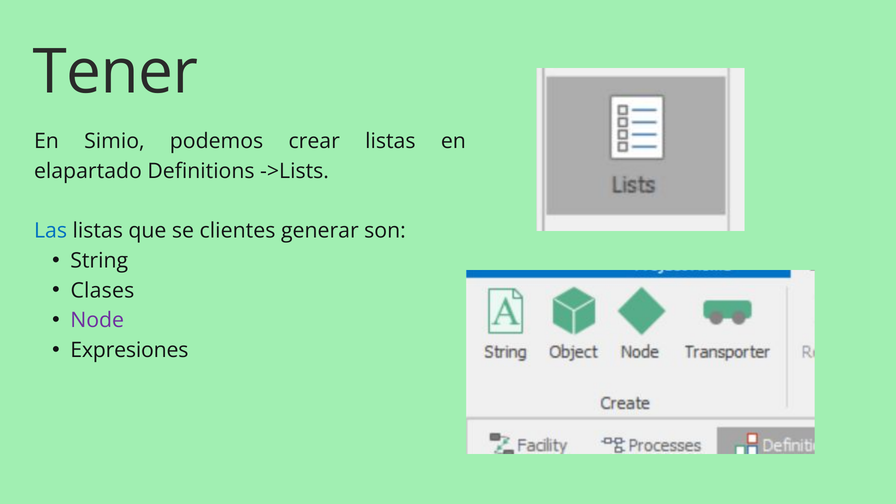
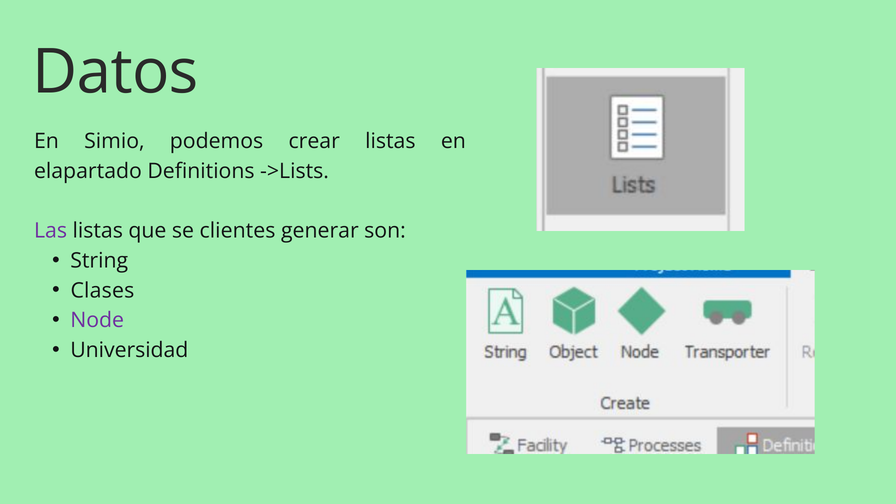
Tener: Tener -> Datos (115, 72)
Las colour: blue -> purple (51, 231)
Expresiones: Expresiones -> Universidad (129, 350)
